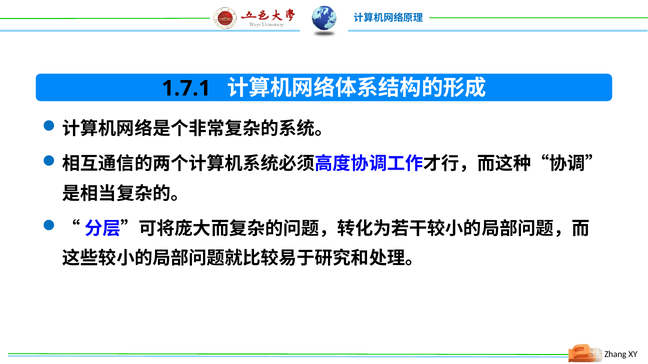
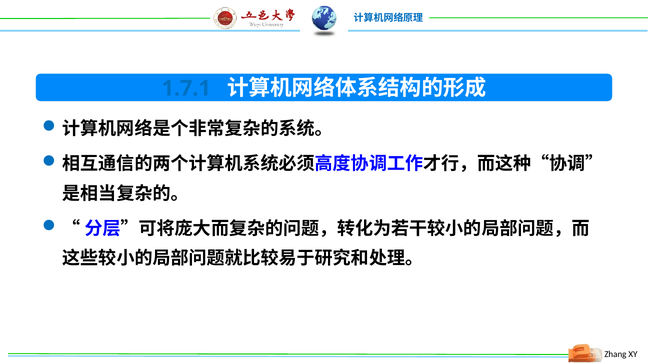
1.7.1 colour: black -> blue (186, 88)
